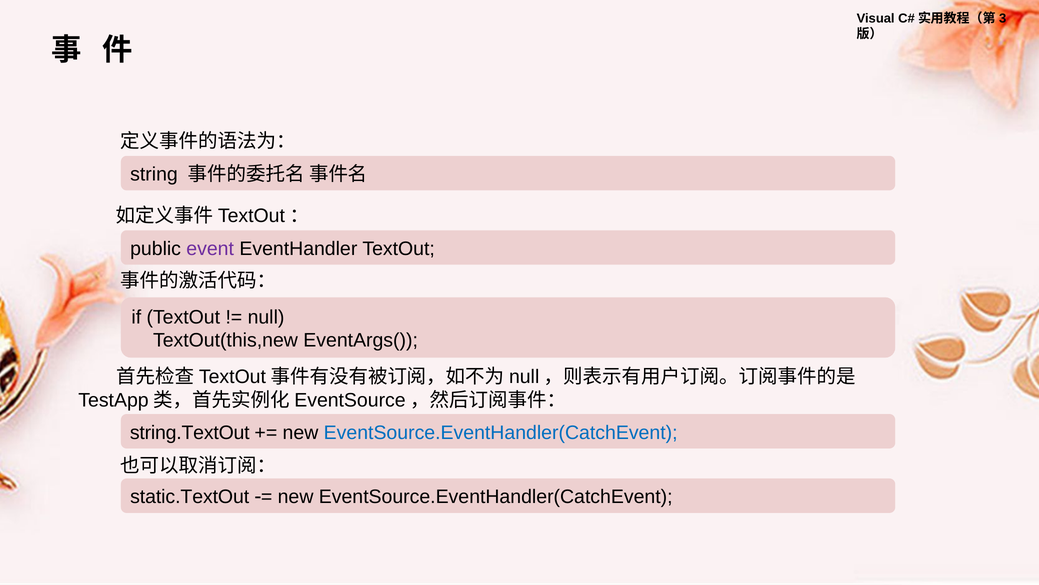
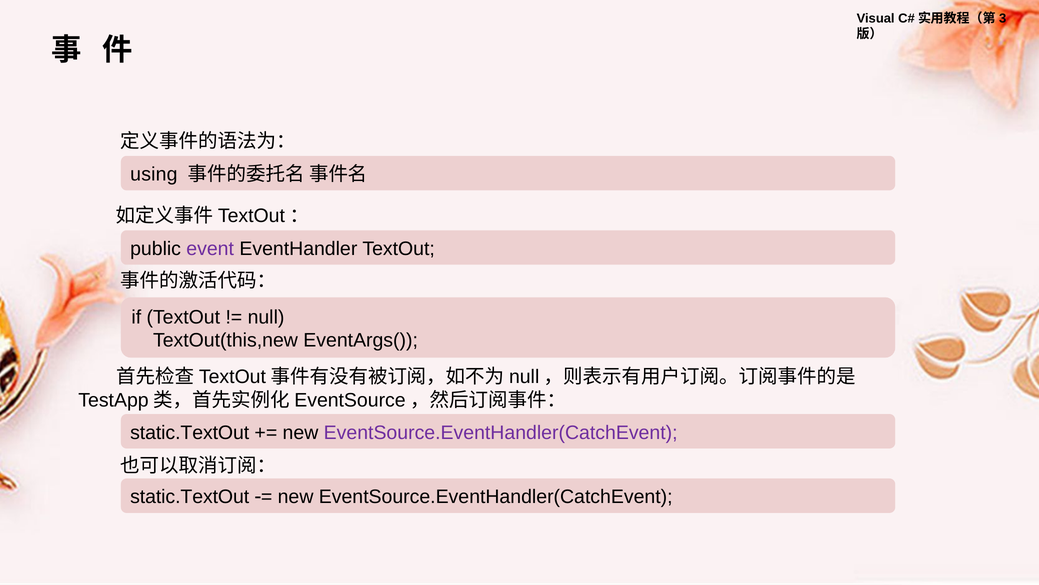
string: string -> using (154, 174)
string.TextOut: string.TextOut -> static.TextOut (190, 432)
EventSource.EventHandler(CatchEvent colour: blue -> purple (501, 432)
